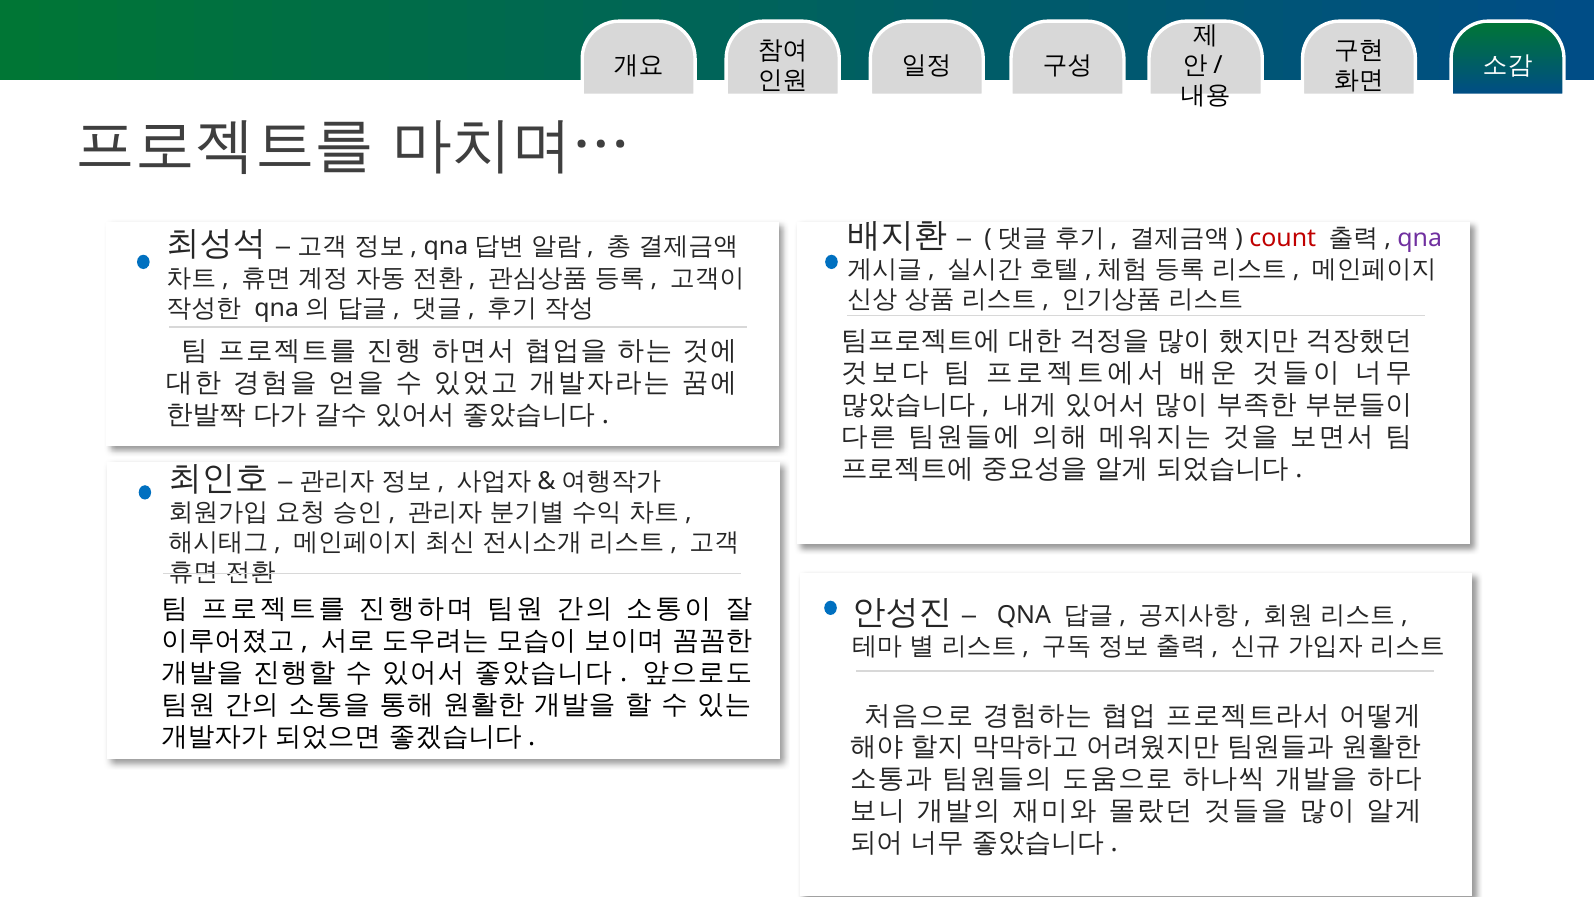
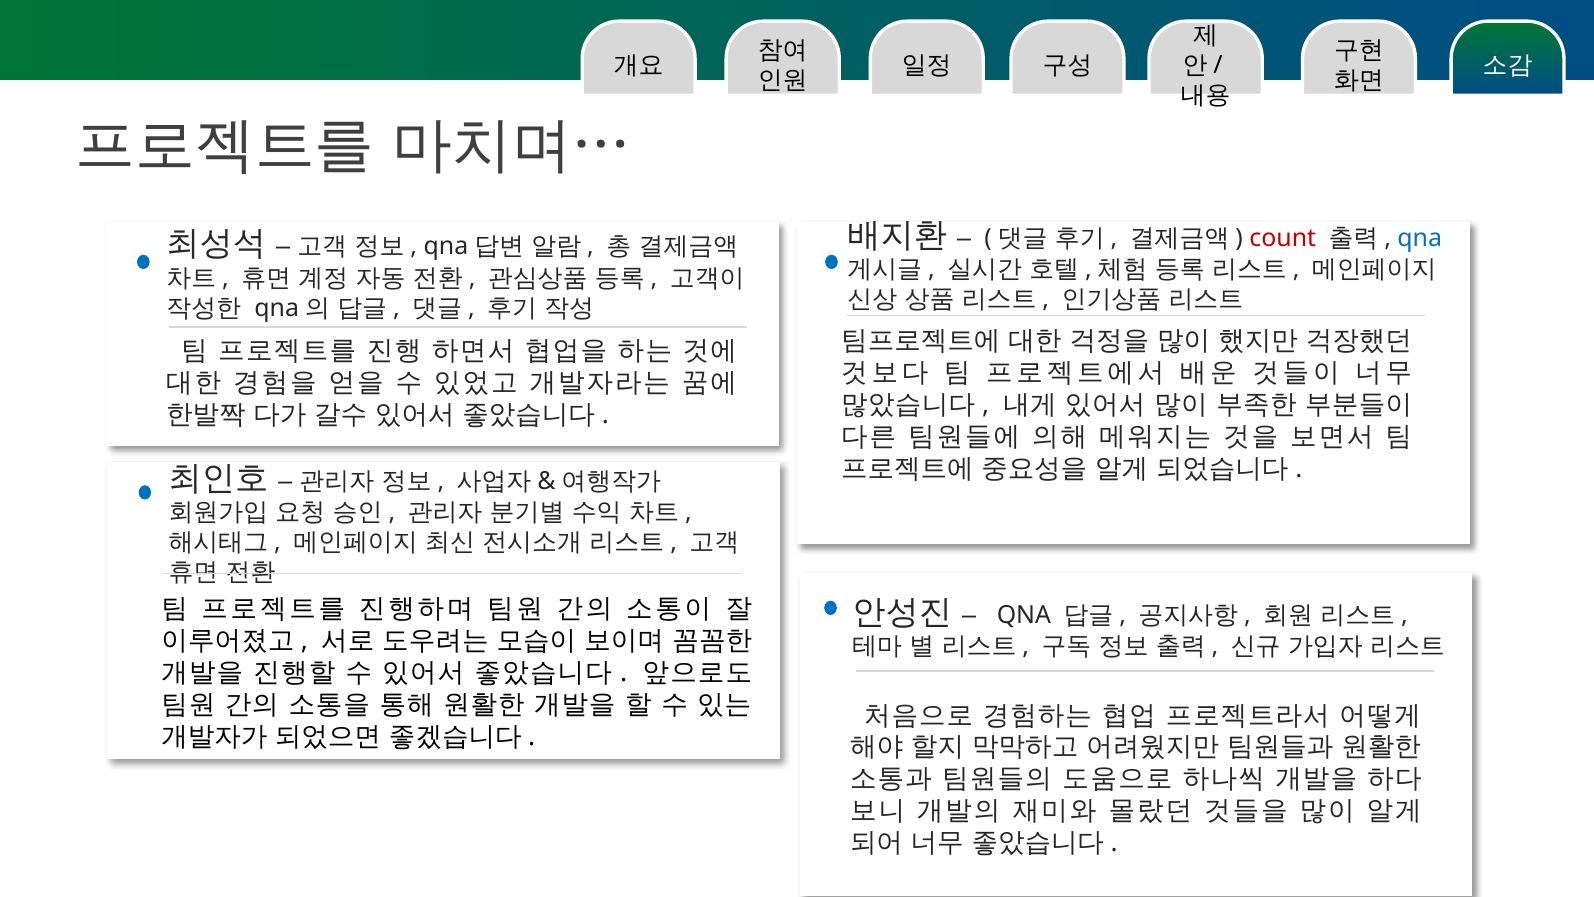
qna colour: purple -> blue (1420, 238)
